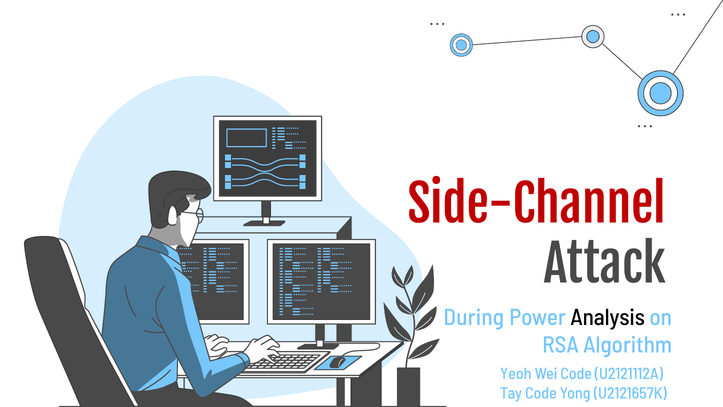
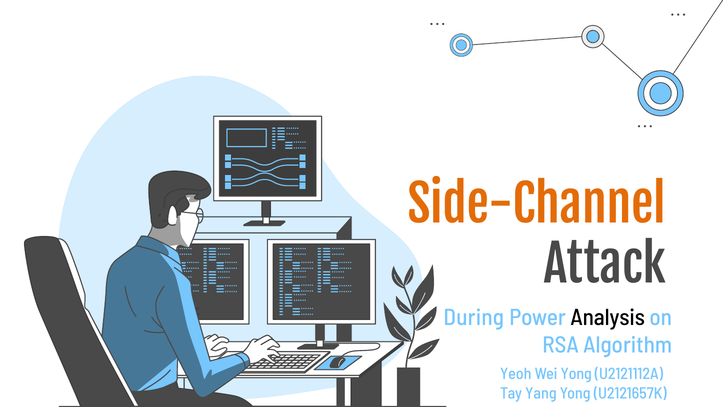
Side-Channel colour: red -> orange (537, 206)
Wei Code: Code -> Yong (576, 374)
Tay Code: Code -> Yang (541, 393)
